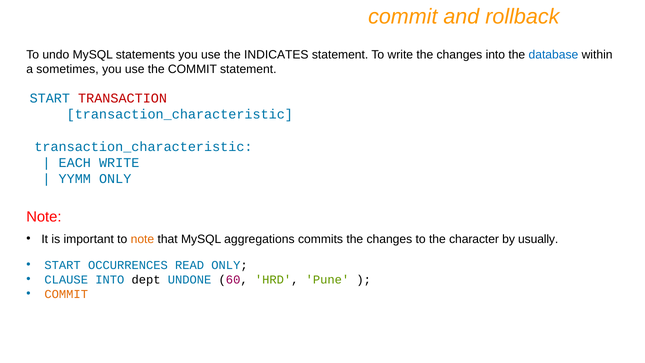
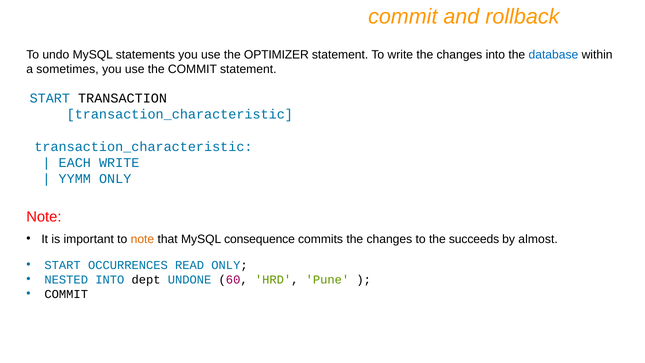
INDICATES: INDICATES -> OPTIMIZER (276, 55)
TRANSACTION colour: red -> black (123, 98)
aggregations: aggregations -> consequence (260, 239)
character: character -> succeeds (474, 239)
usually: usually -> almost (538, 239)
CLAUSE: CLAUSE -> NESTED (66, 279)
COMMIT colour: orange -> black (66, 294)
